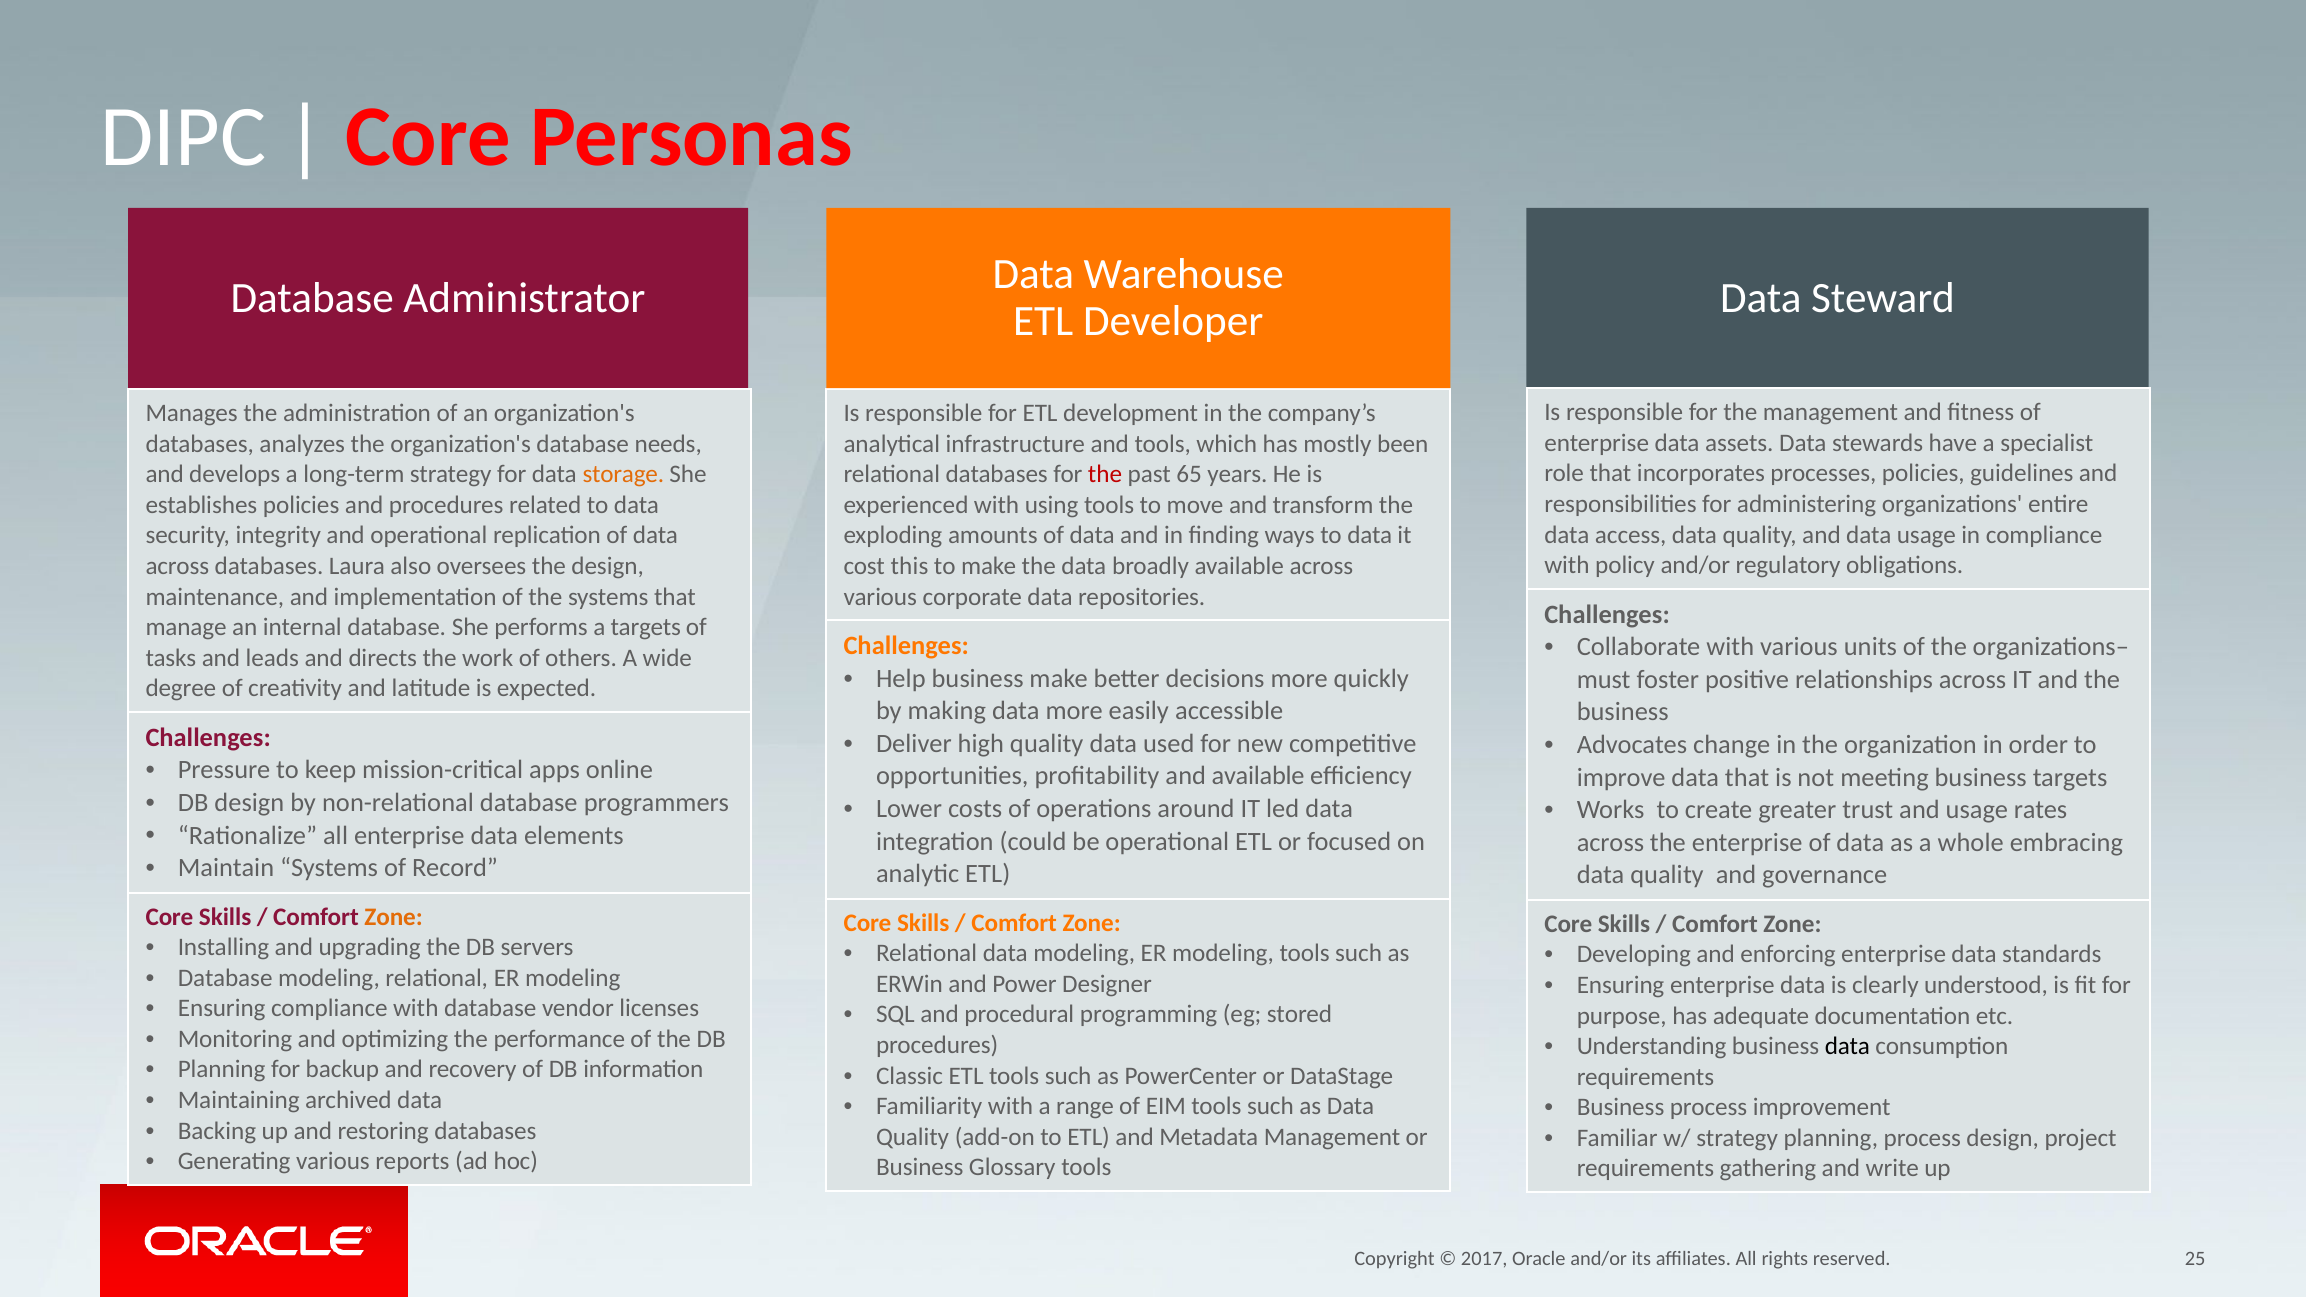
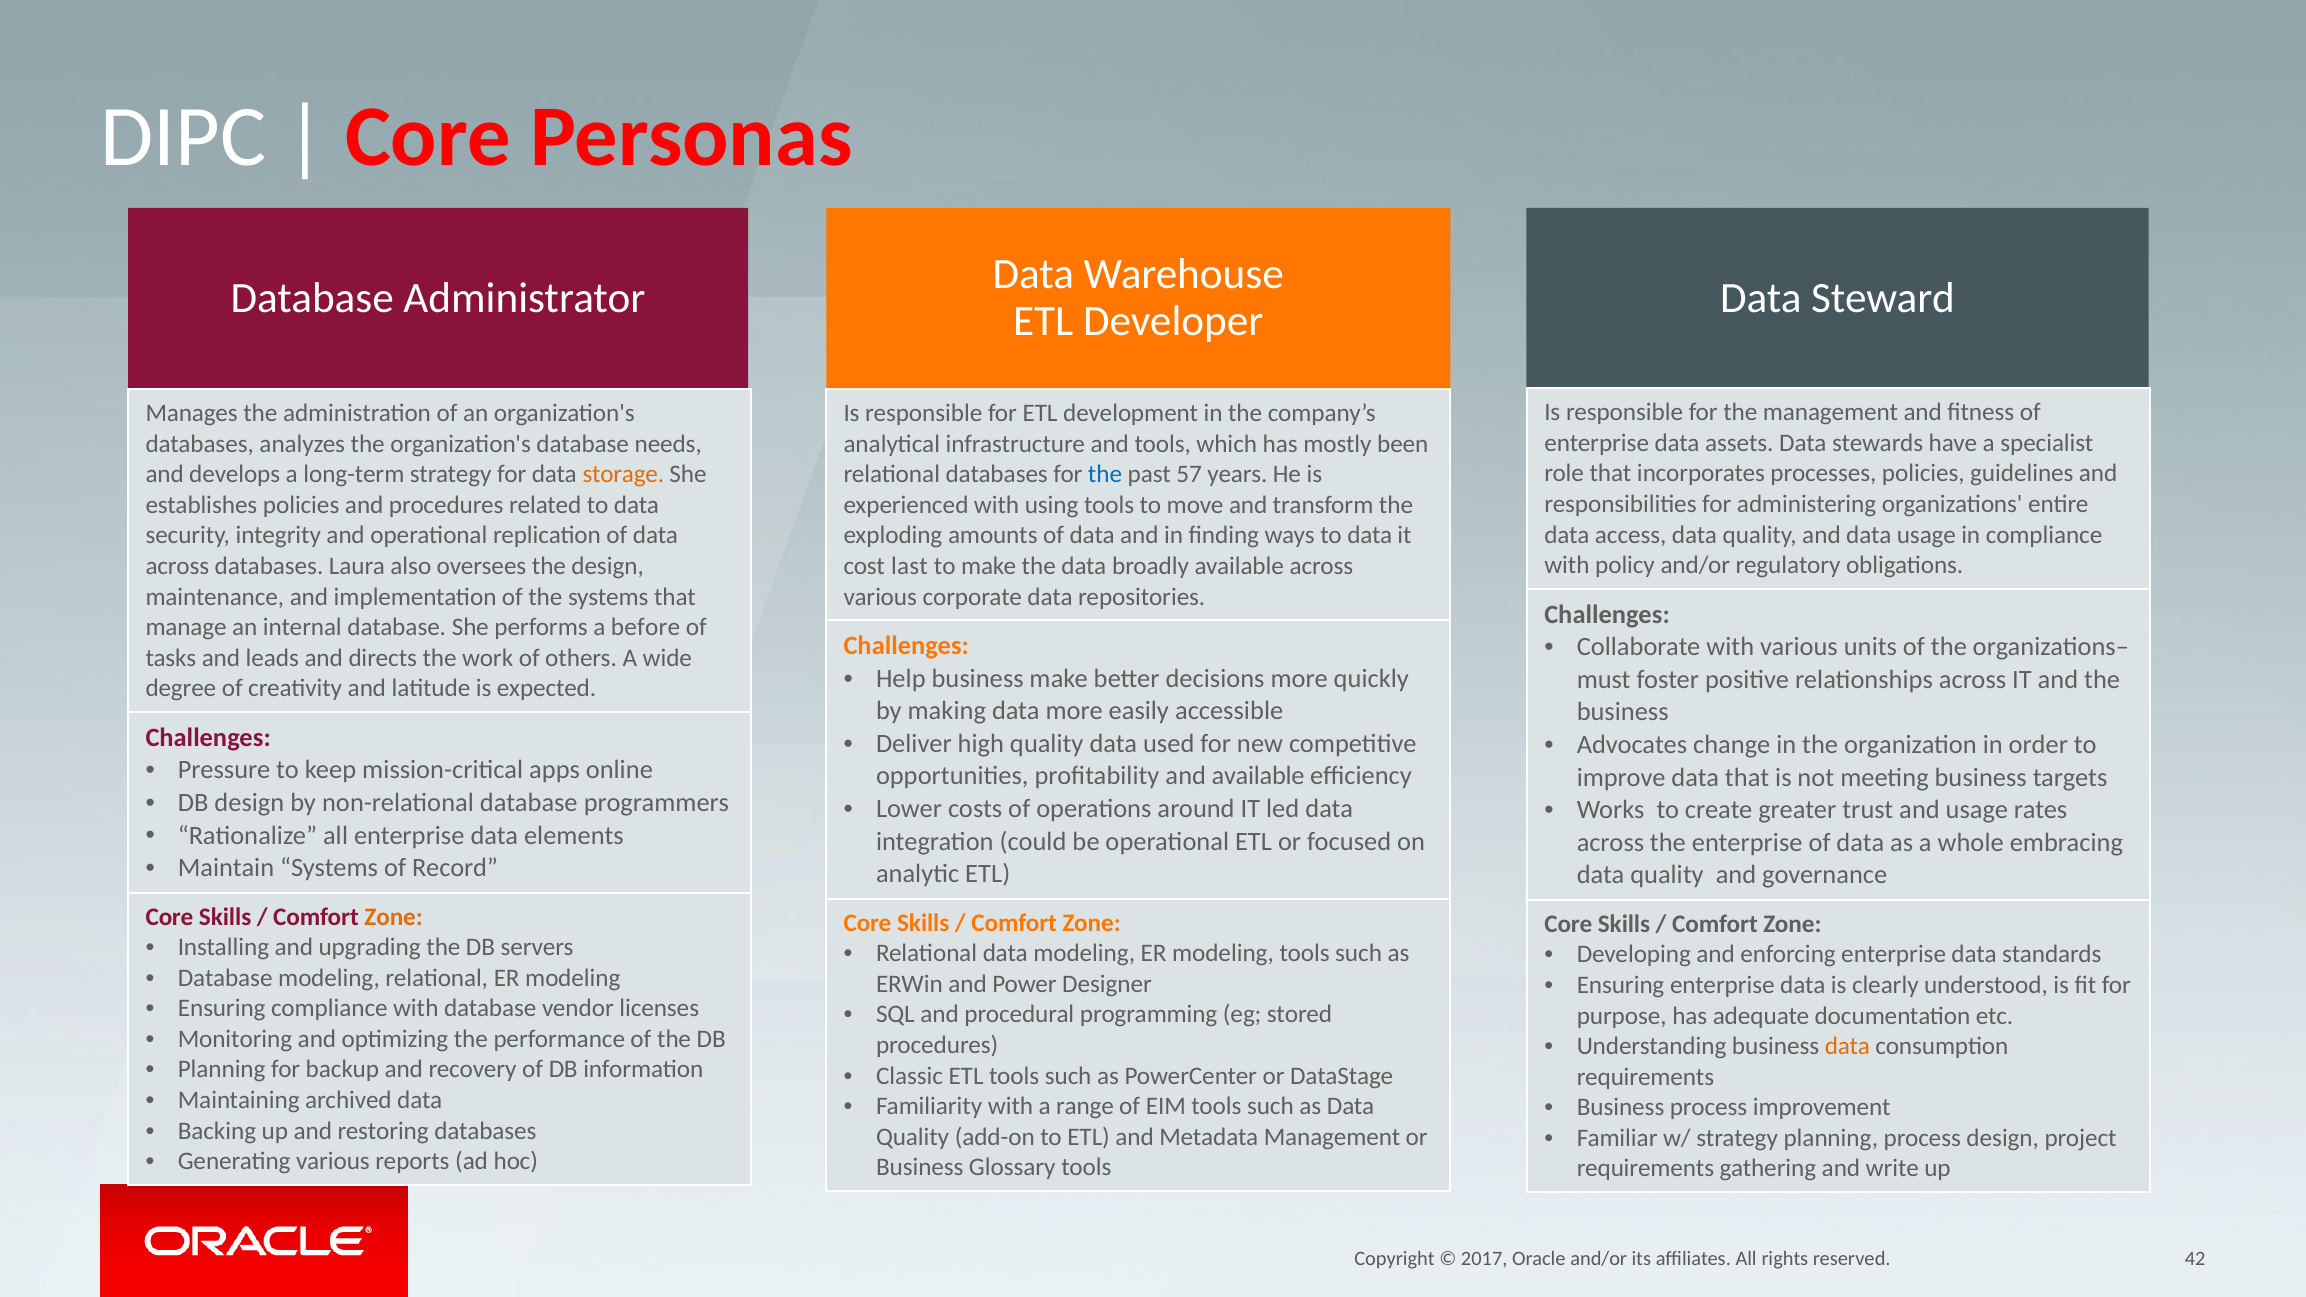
the colour: red -> blue (1105, 475)
65: 65 -> 57 (1189, 475)
this: this -> last (909, 566)
a targets: targets -> before (645, 627)
data colour: black -> orange (1847, 1046)
25: 25 -> 42 (2195, 1258)
